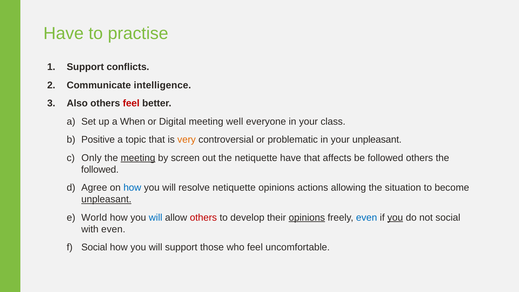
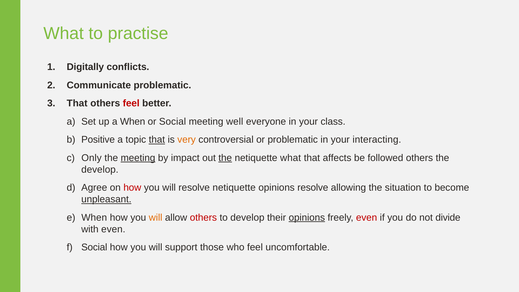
Have: Have -> What (64, 33)
Support: Support -> Digitally (85, 67)
Communicate intelligence: intelligence -> problematic (162, 85)
Also: Also -> That (77, 103)
or Digital: Digital -> Social (173, 122)
that underline: none -> present (157, 140)
your unpleasant: unpleasant -> interacting (377, 140)
screen: screen -> impact (185, 158)
the underline: none -> present (225, 158)
netiquette have: have -> what (291, 158)
followed: followed -> develop (100, 169)
how colour: blue -> red (132, 188)
opinions actions: actions -> resolve (313, 188)
World: World -> When (94, 217)
will colour: blue -> orange (156, 217)
even colour: blue -> red (367, 217)
you underline: present -> none (395, 217)
not social: social -> divide (448, 217)
